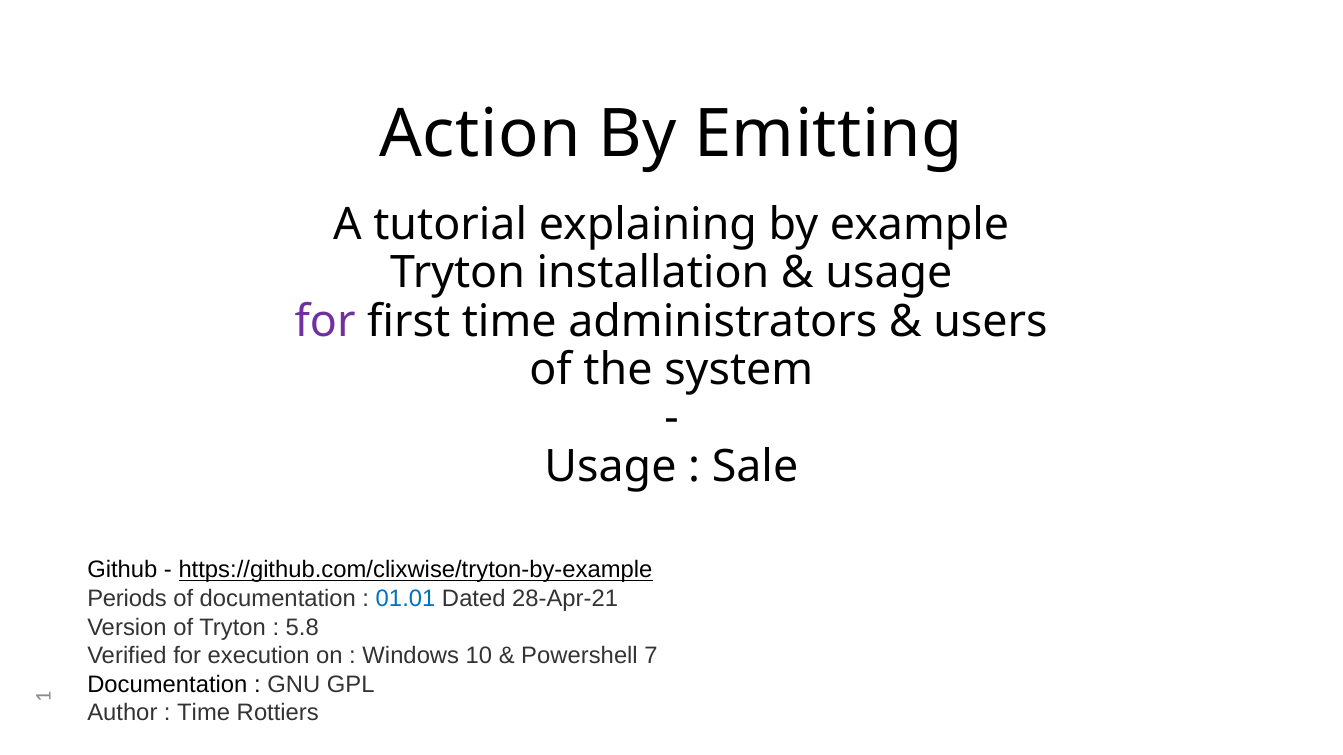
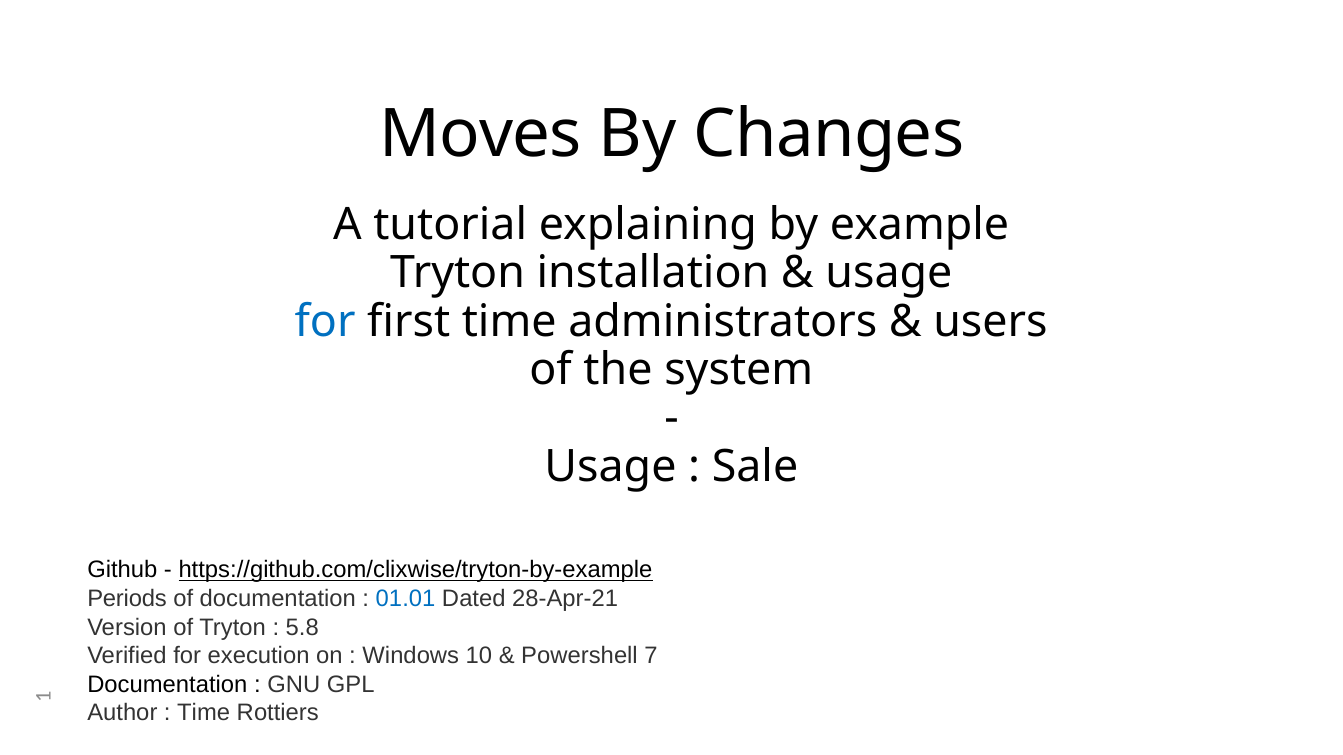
Action: Action -> Moves (481, 135)
Emitting: Emitting -> Changes (829, 135)
for colour: purple -> blue (325, 322)
